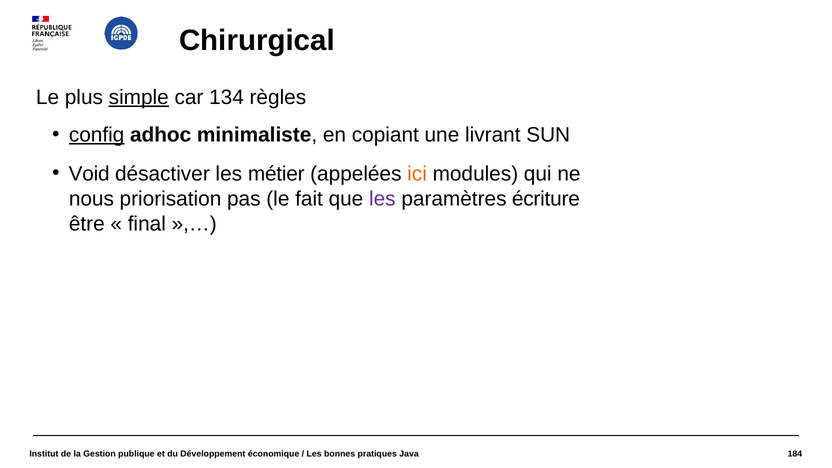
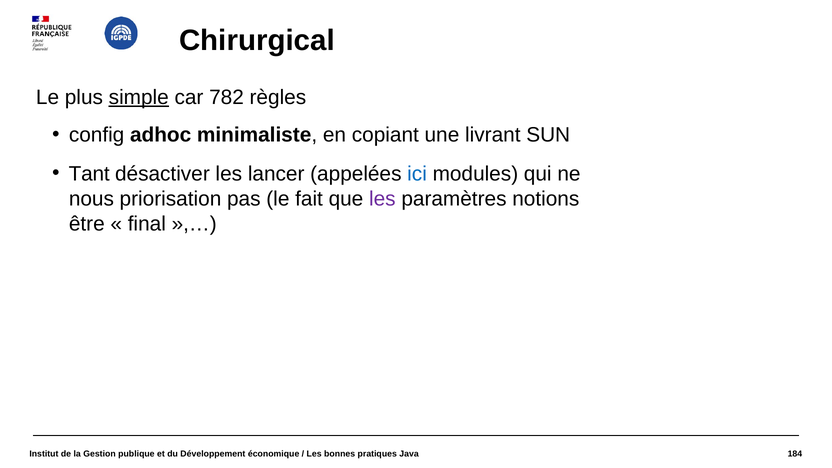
134: 134 -> 782 (226, 97)
config underline: present -> none (97, 135)
Void: Void -> Tant (89, 174)
métier: métier -> lancer (276, 174)
ici colour: orange -> blue (417, 174)
écriture: écriture -> notions (546, 199)
